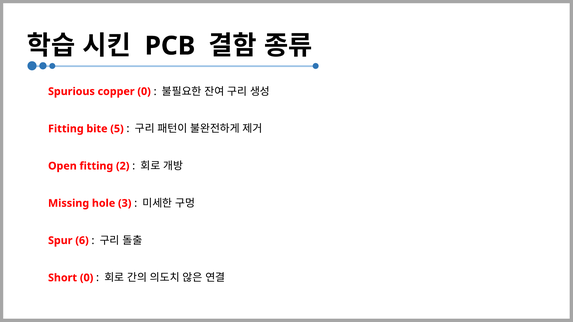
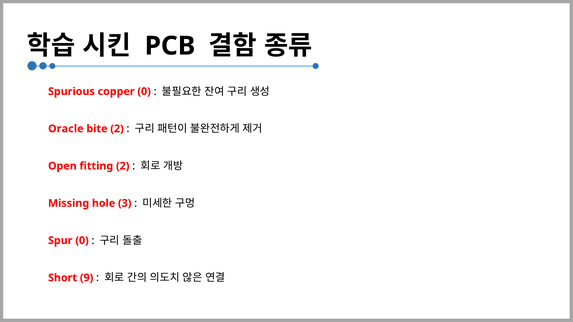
Fitting: Fitting -> Oracle (66, 129)
bite 5: 5 -> 2 (117, 129)
Spur 6: 6 -> 0 (82, 241)
Short 0: 0 -> 9 (87, 278)
